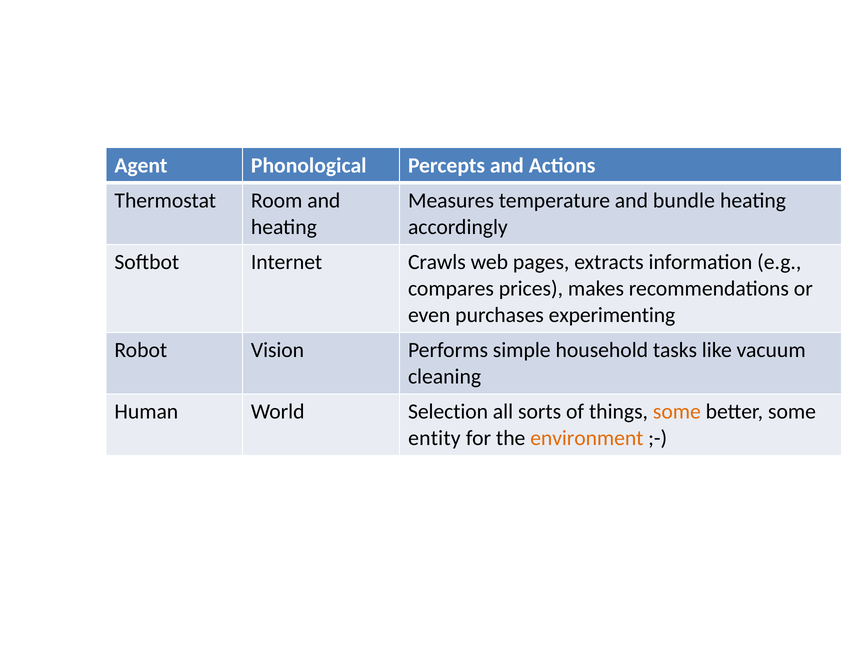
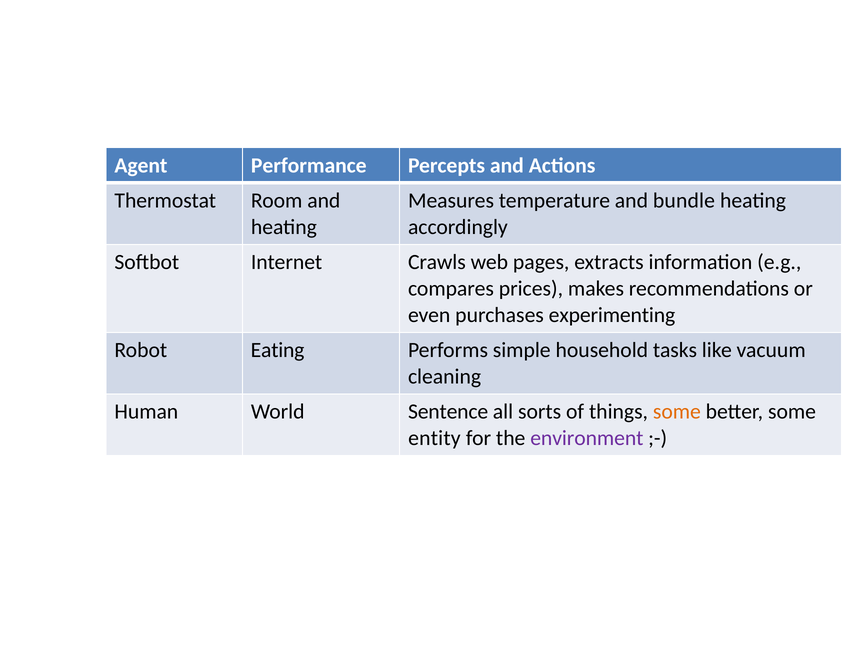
Phonological: Phonological -> Performance (309, 165)
Vision: Vision -> Eating (278, 350)
Selection: Selection -> Sentence (448, 412)
environment colour: orange -> purple (587, 438)
